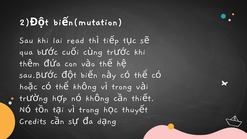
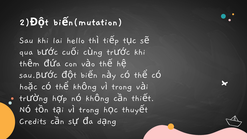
read: read -> hello (76, 40)
